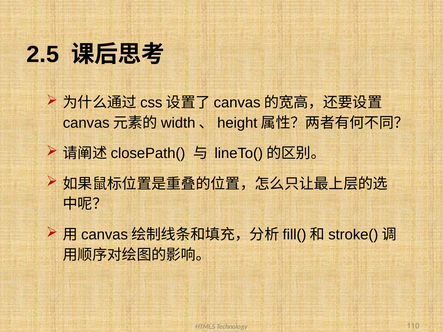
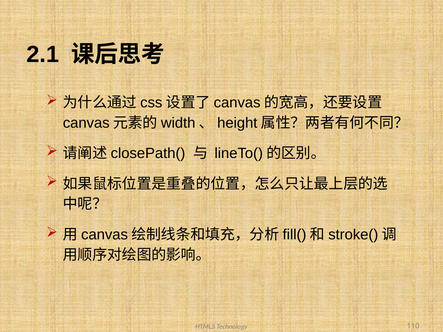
2.5: 2.5 -> 2.1 (43, 55)
